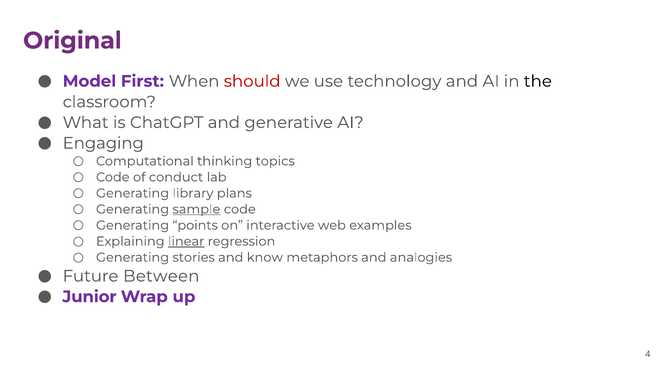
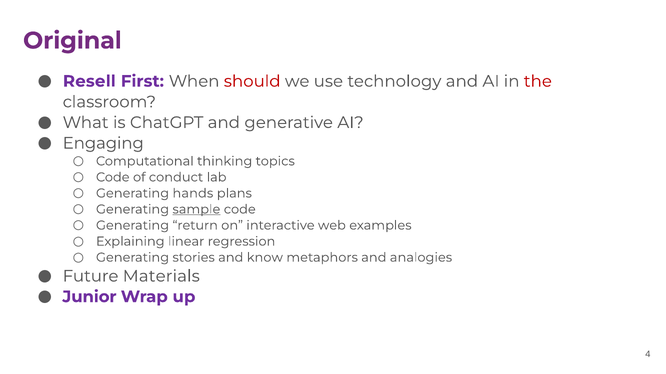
Model: Model -> Resell (89, 81)
the colour: black -> red (538, 81)
library: library -> hands (193, 194)
points: points -> return (195, 226)
linear underline: present -> none (186, 242)
Between: Between -> Materials (161, 277)
